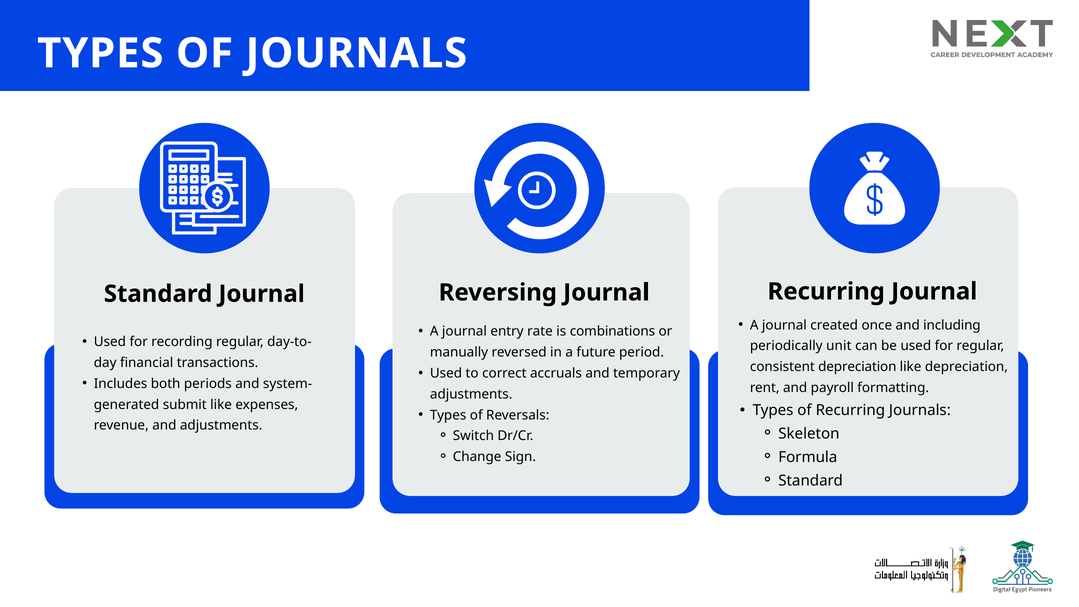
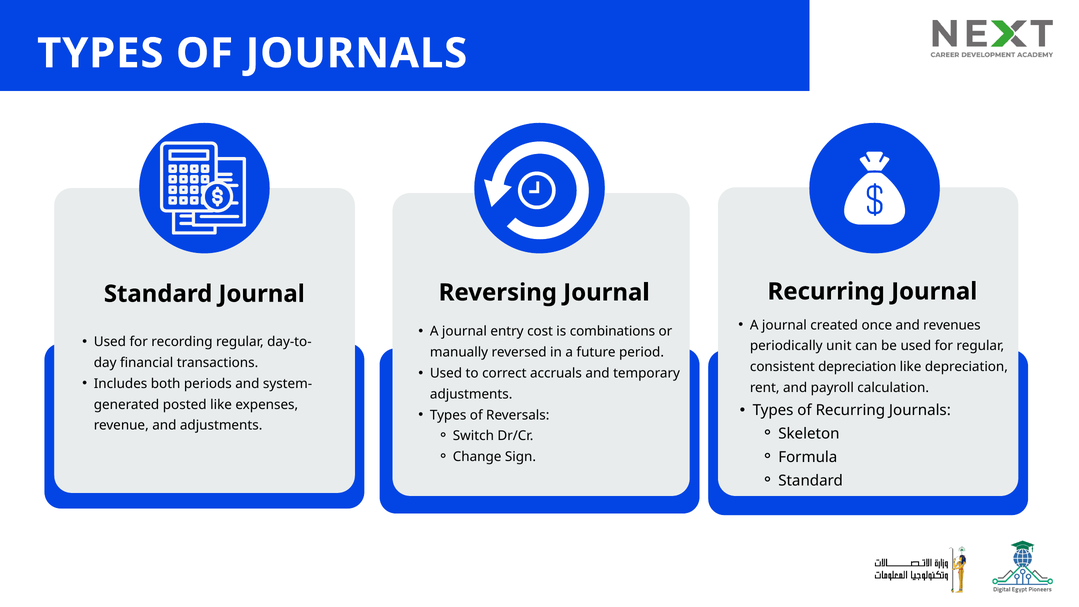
including: including -> revenues (952, 325)
rate: rate -> cost (540, 331)
formatting: formatting -> calculation (893, 388)
submit: submit -> posted (185, 405)
